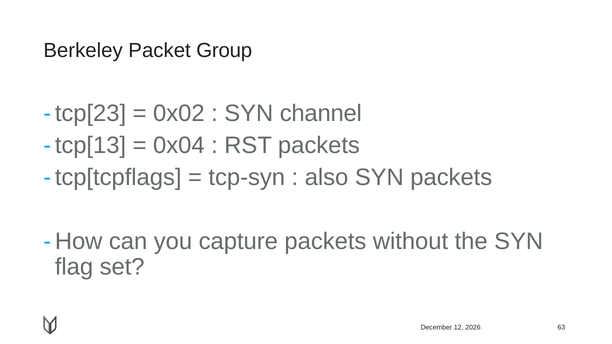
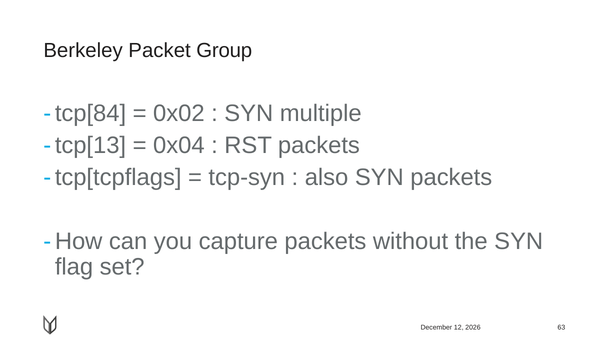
tcp[23: tcp[23 -> tcp[84 (91, 113)
channel: channel -> multiple (321, 113)
